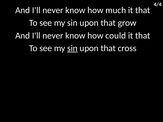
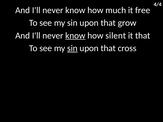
much it that: that -> free (143, 10)
know underline: none -> present (75, 36)
could: could -> silent (116, 36)
